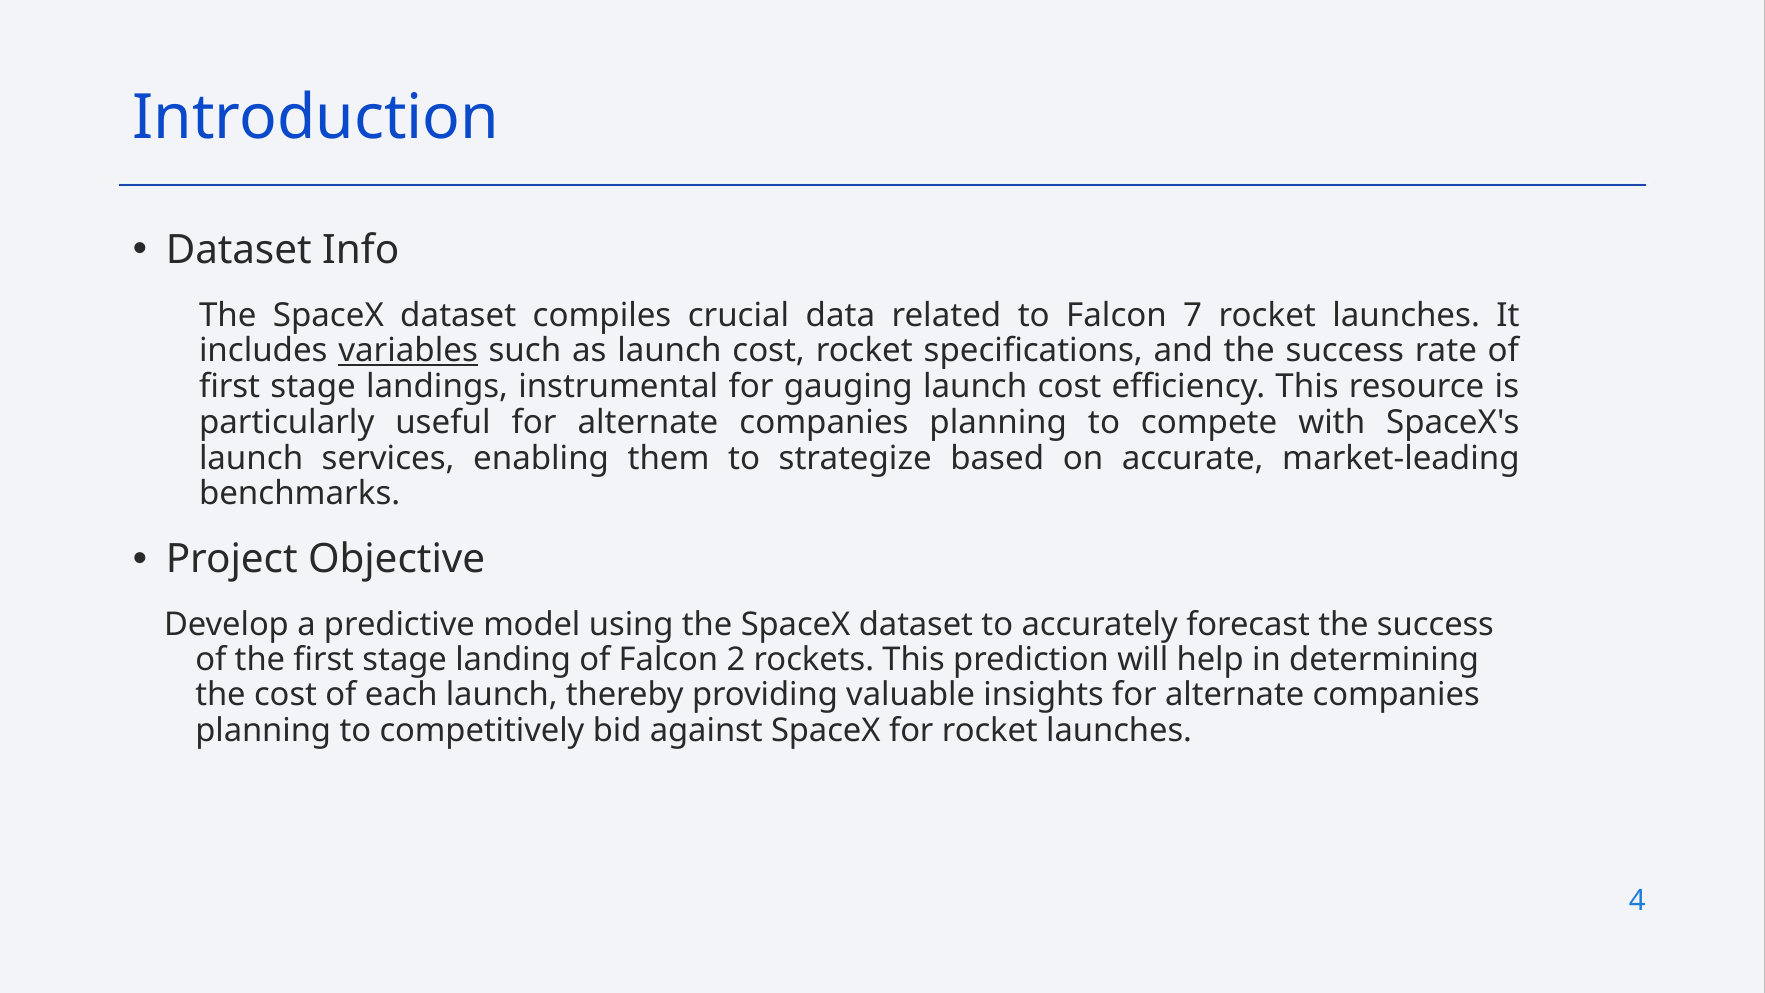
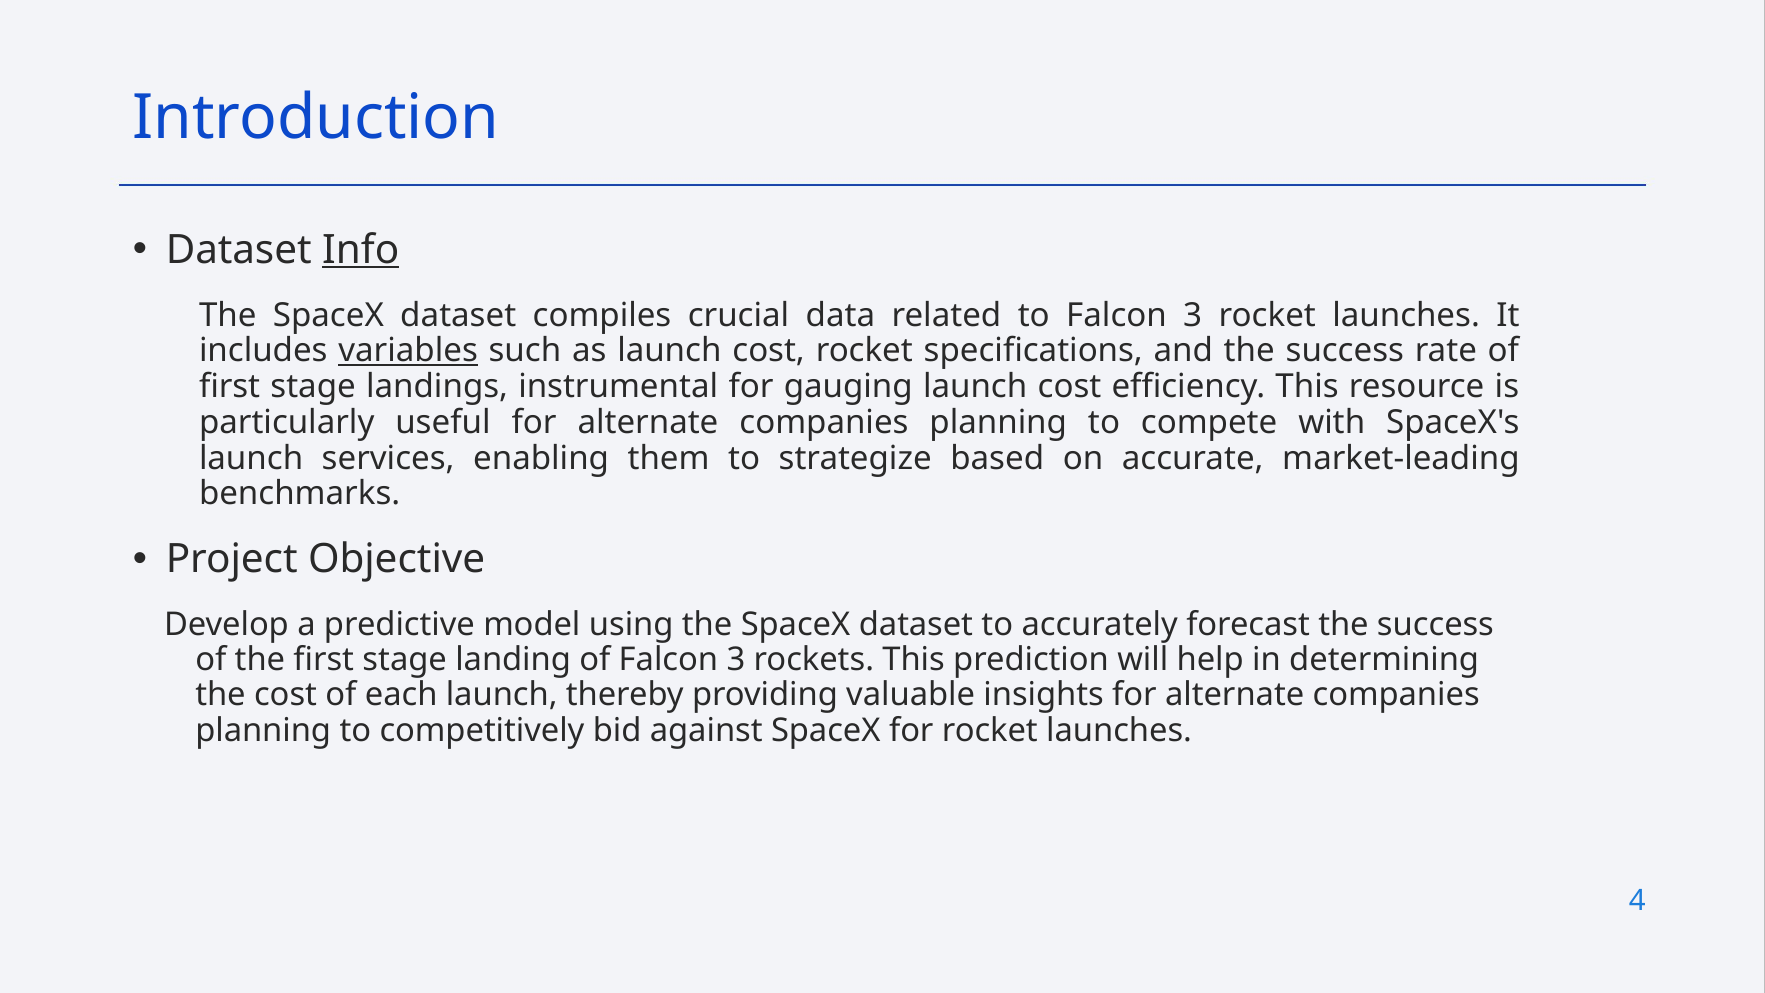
Info underline: none -> present (361, 250)
to Falcon 7: 7 -> 3 (1193, 315)
of Falcon 2: 2 -> 3 (736, 660)
